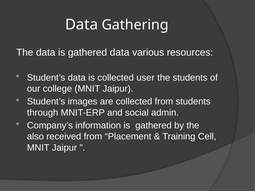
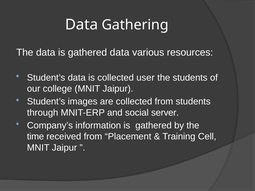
admin: admin -> server (165, 113)
also: also -> time (35, 137)
